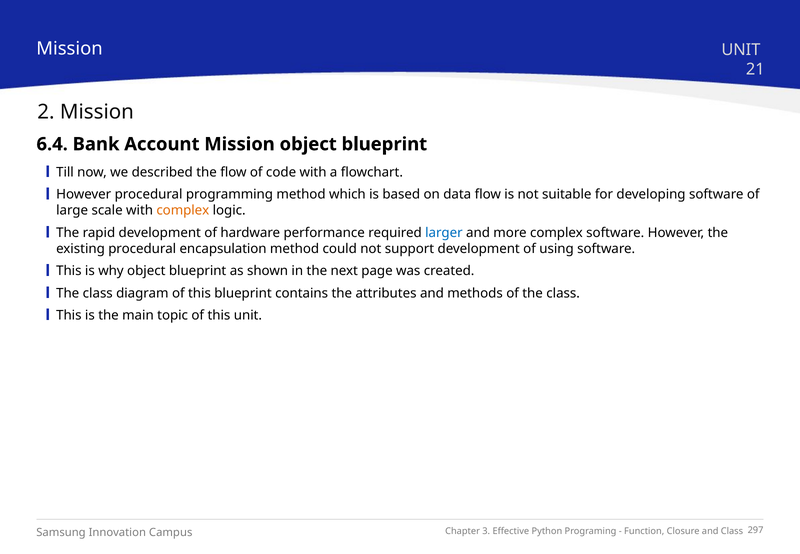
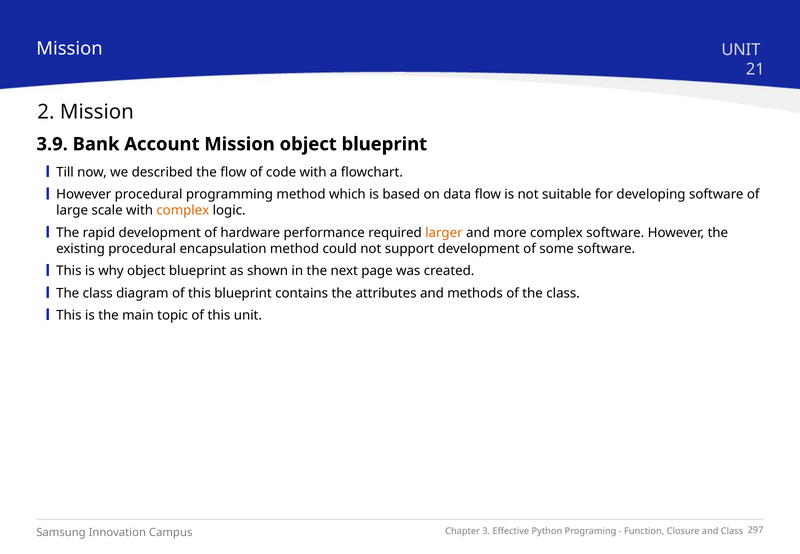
6.4: 6.4 -> 3.9 (52, 144)
larger colour: blue -> orange (444, 233)
using: using -> some (557, 249)
